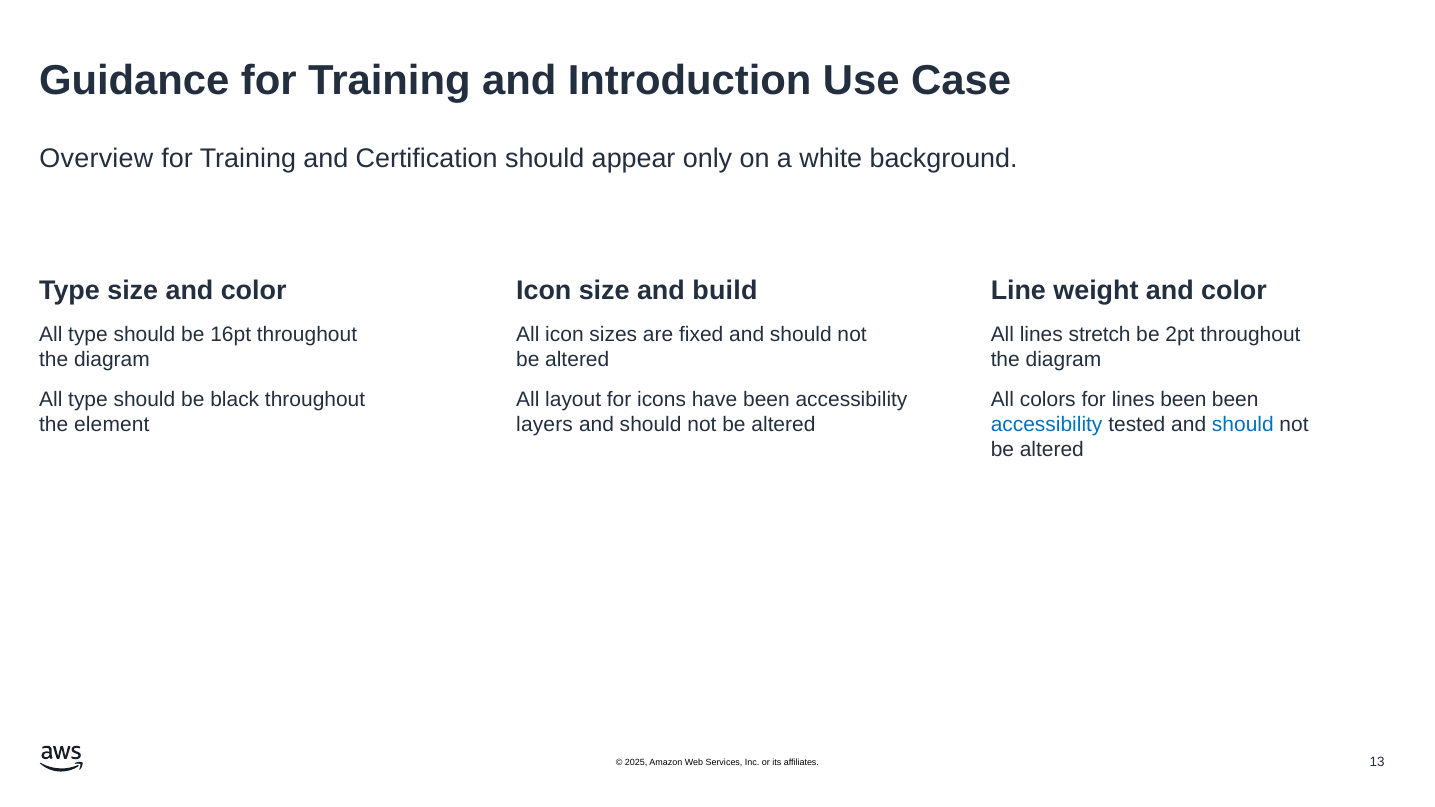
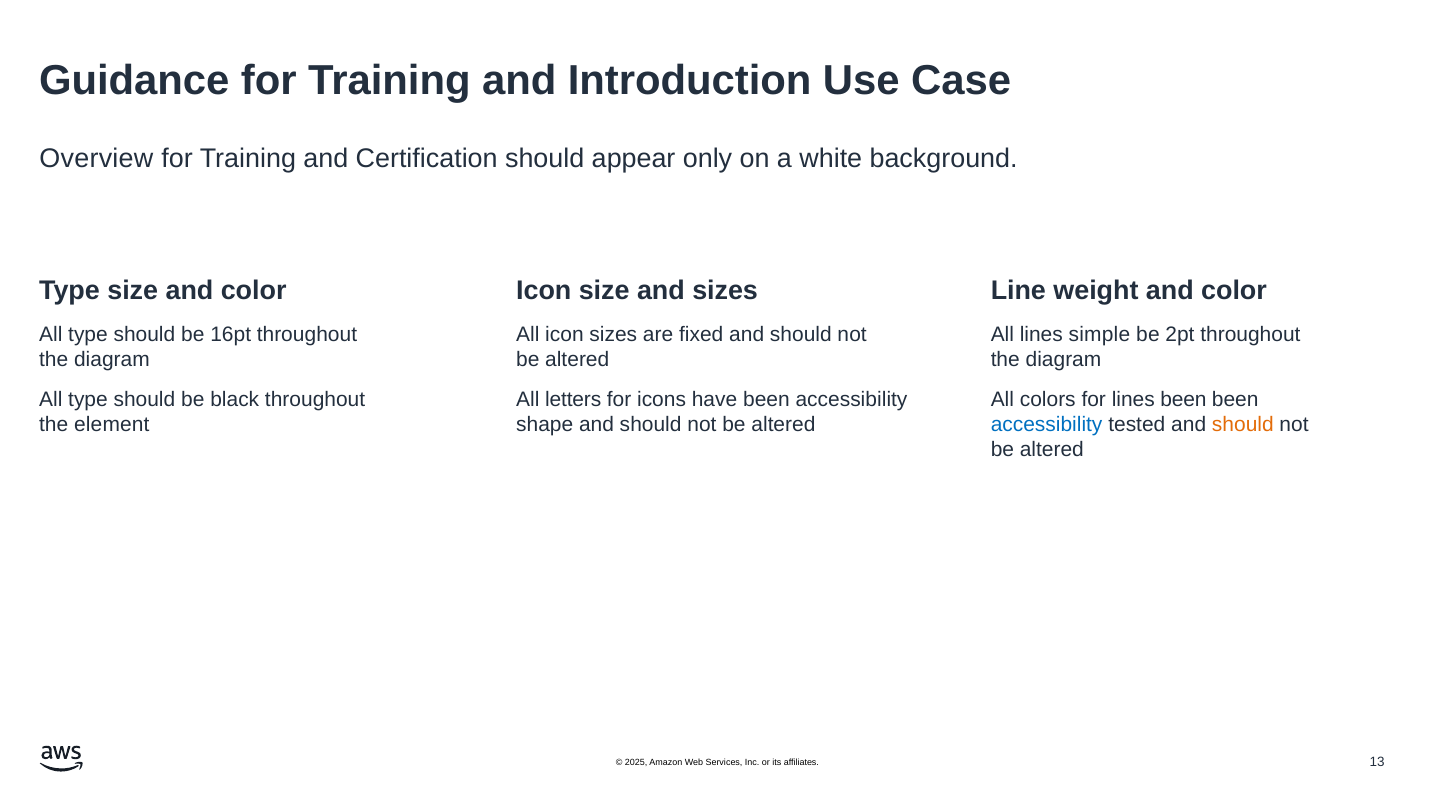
and build: build -> sizes (725, 291)
stretch: stretch -> simple (1099, 334)
layout: layout -> letters (573, 399)
layers: layers -> shape (545, 425)
should colour: blue -> orange (1243, 425)
